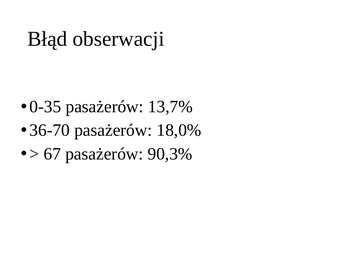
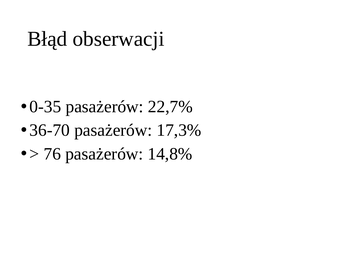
13,7%: 13,7% -> 22,7% (170, 107)
18,0%: 18,0% -> 17,3% (179, 130)
67: 67 -> 76 (52, 154)
90,3%: 90,3% -> 14,8% (170, 154)
